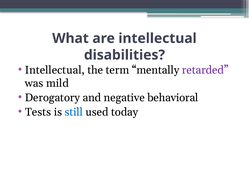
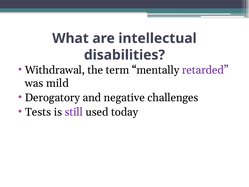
Intellectual: Intellectual -> Withdrawal (55, 70)
behavioral: behavioral -> challenges (173, 97)
still colour: blue -> purple (74, 112)
